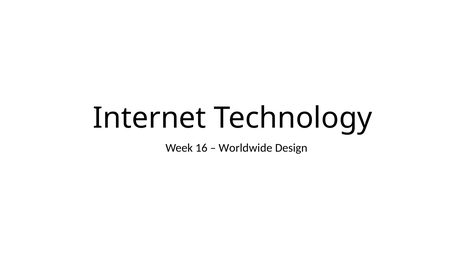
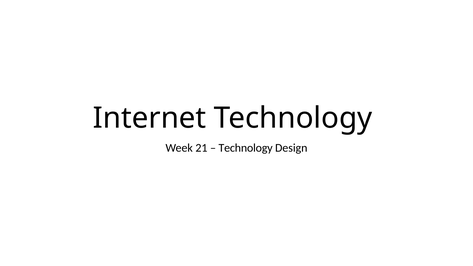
16: 16 -> 21 (201, 148)
Worldwide: Worldwide -> Technology (246, 148)
